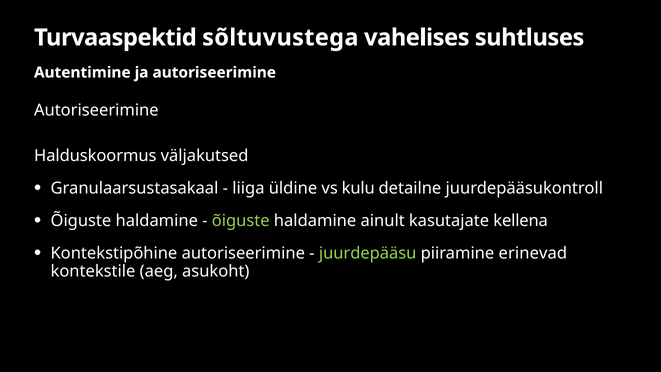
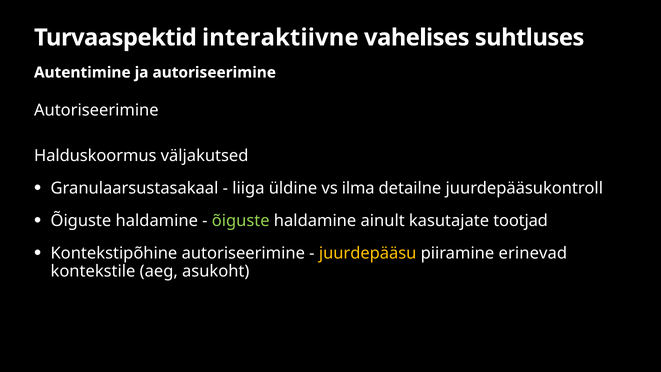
sõltuvustega: sõltuvustega -> interaktiivne (280, 38)
kulu: kulu -> ilma (358, 188)
kellena: kellena -> tootjad (521, 221)
juurdepääsu colour: light green -> yellow (368, 253)
